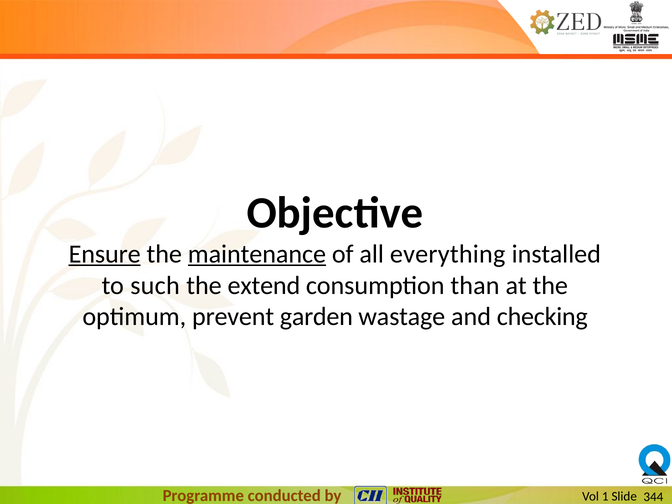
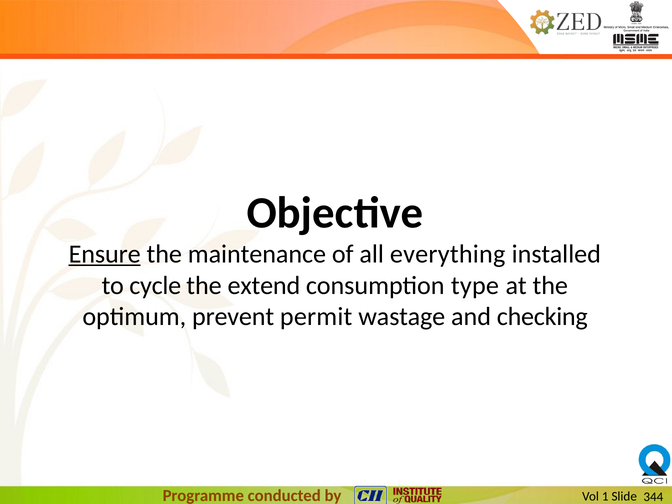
maintenance underline: present -> none (257, 254)
such: such -> cycle (155, 285)
than: than -> type (475, 285)
garden: garden -> permit (316, 317)
